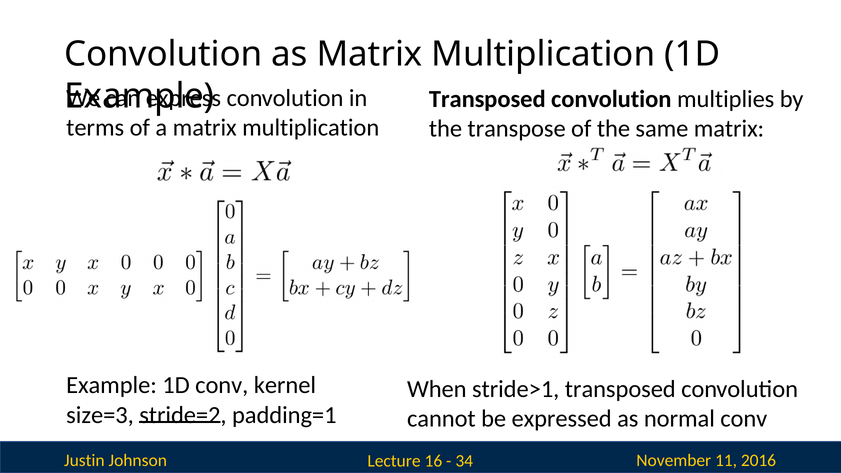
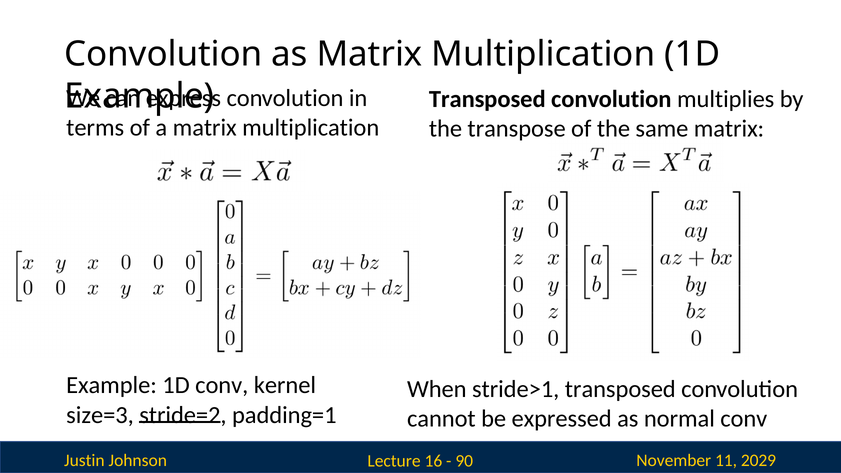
2016: 2016 -> 2029 (758, 461)
34: 34 -> 90 (464, 461)
